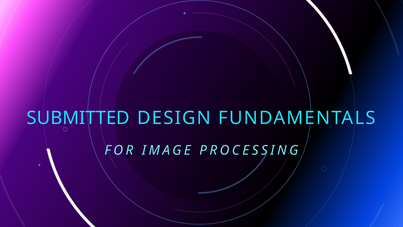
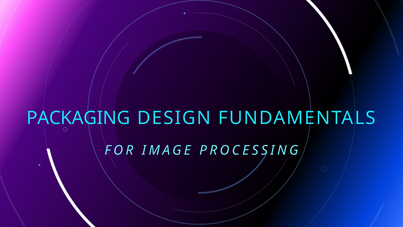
SUBMITTED: SUBMITTED -> PACKAGING (78, 118)
